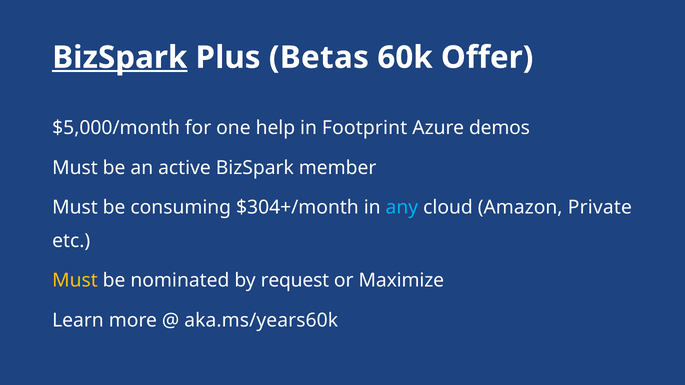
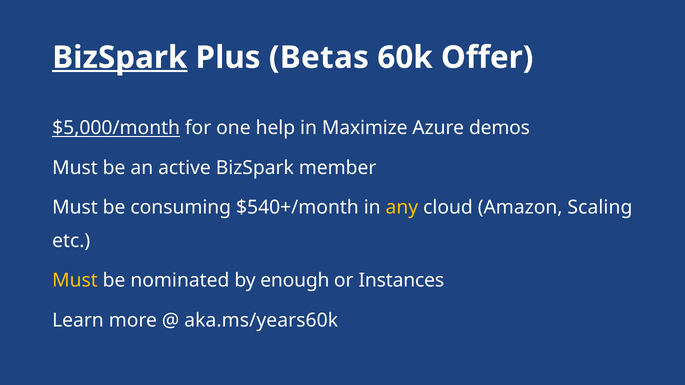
$5,000/month underline: none -> present (116, 128)
Footprint: Footprint -> Maximize (365, 128)
$304+/month: $304+/month -> $540+/month (297, 208)
any colour: light blue -> yellow (402, 208)
Private: Private -> Scaling (600, 208)
request: request -> enough (295, 281)
Maximize: Maximize -> Instances (401, 281)
